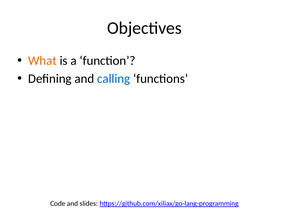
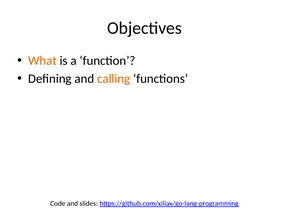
calling colour: blue -> orange (114, 79)
